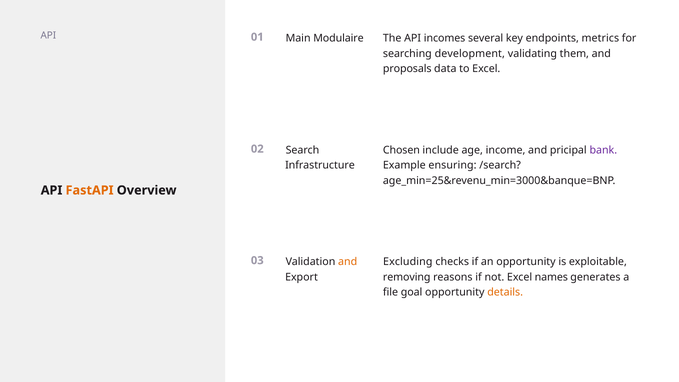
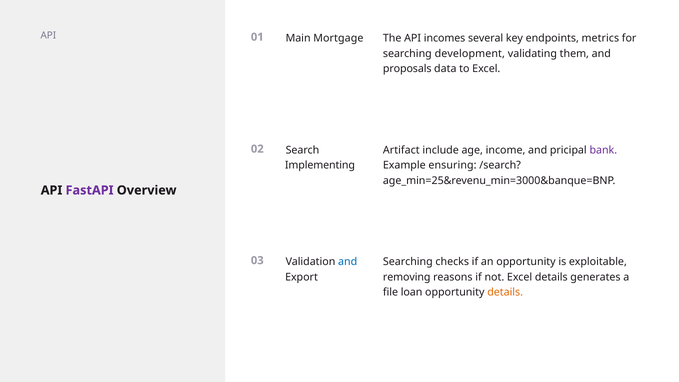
Modulaire: Modulaire -> Mortgage (338, 38)
Chosen: Chosen -> Artifact (401, 150)
Infrastructure: Infrastructure -> Implementing (320, 165)
FastAPI colour: orange -> purple (90, 190)
and colour: orange -> blue (348, 262)
Excluding: Excluding -> Searching (408, 262)
Excel names: names -> details (551, 277)
goal: goal -> loan (412, 292)
